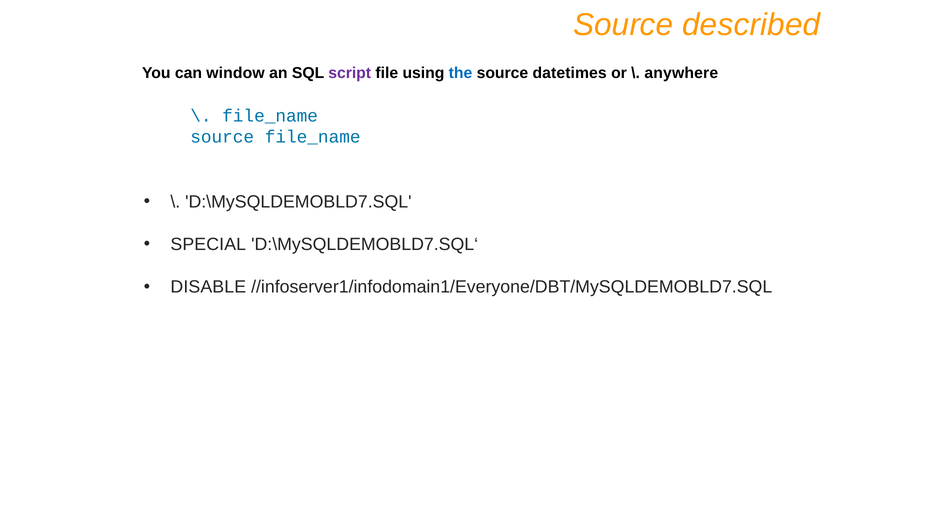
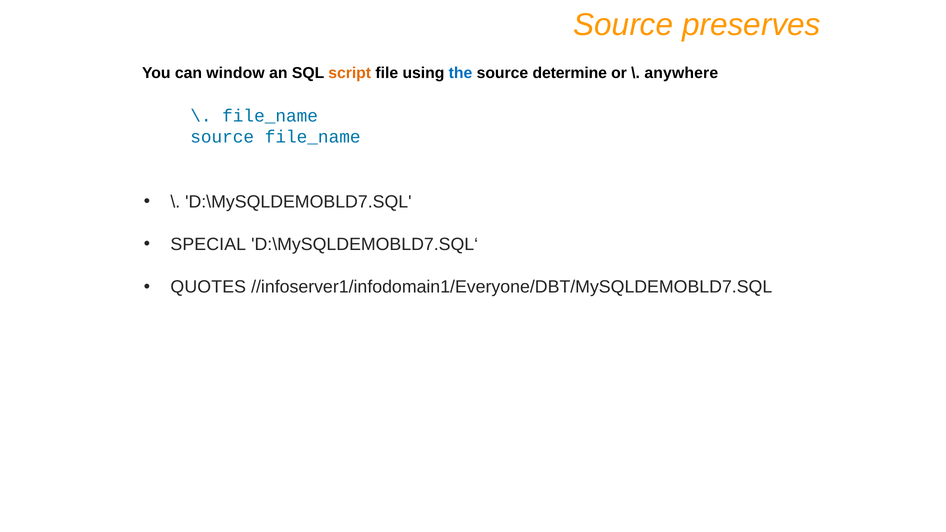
described: described -> preserves (751, 25)
script colour: purple -> orange (350, 73)
datetimes: datetimes -> determine (570, 73)
DISABLE: DISABLE -> QUOTES (208, 287)
